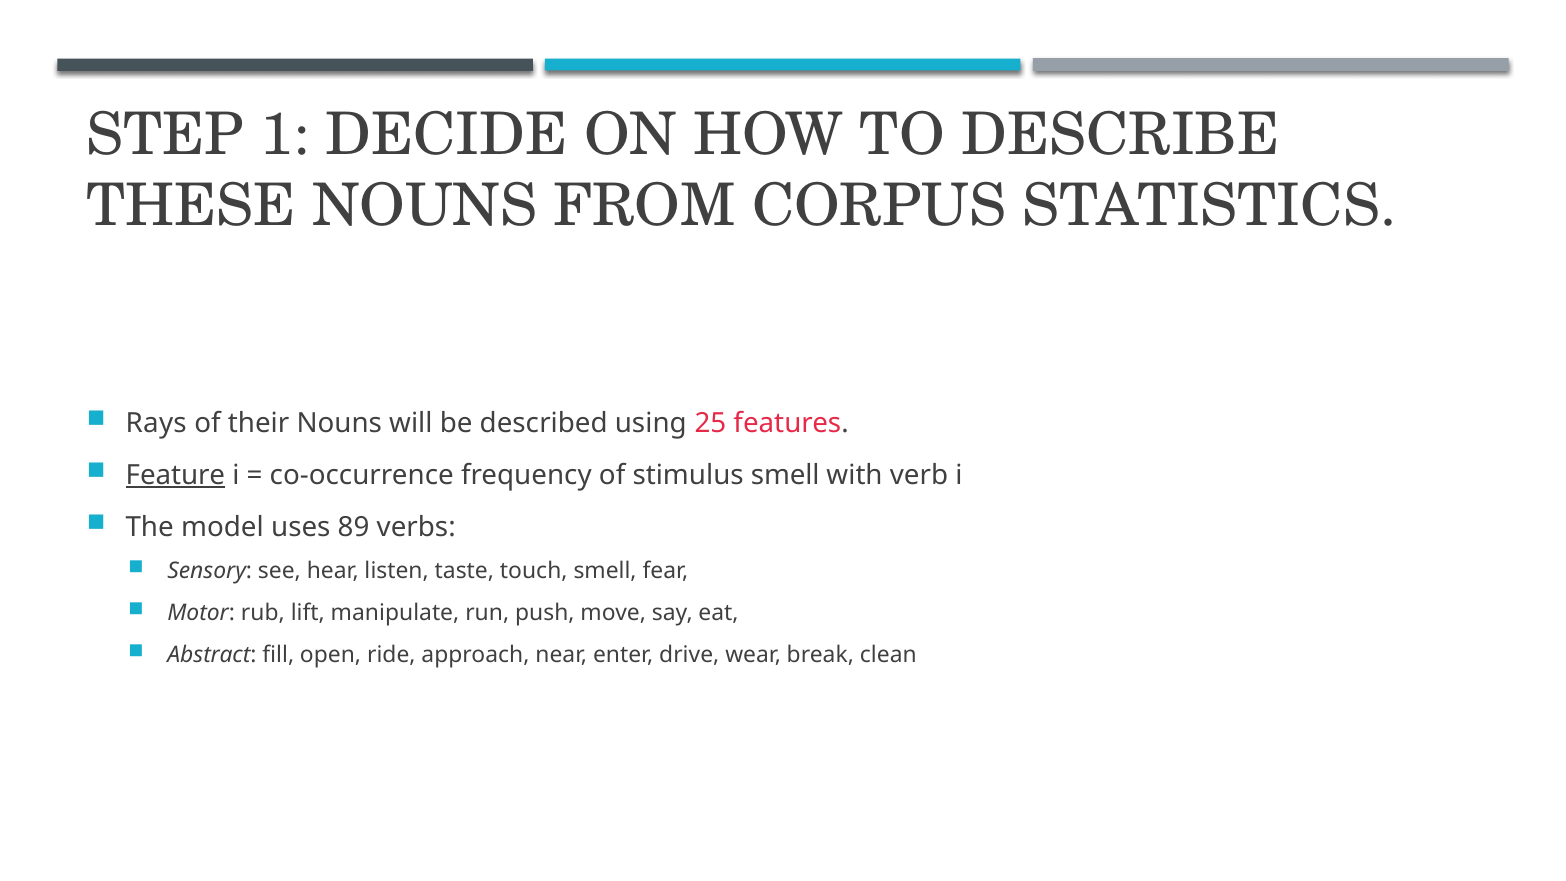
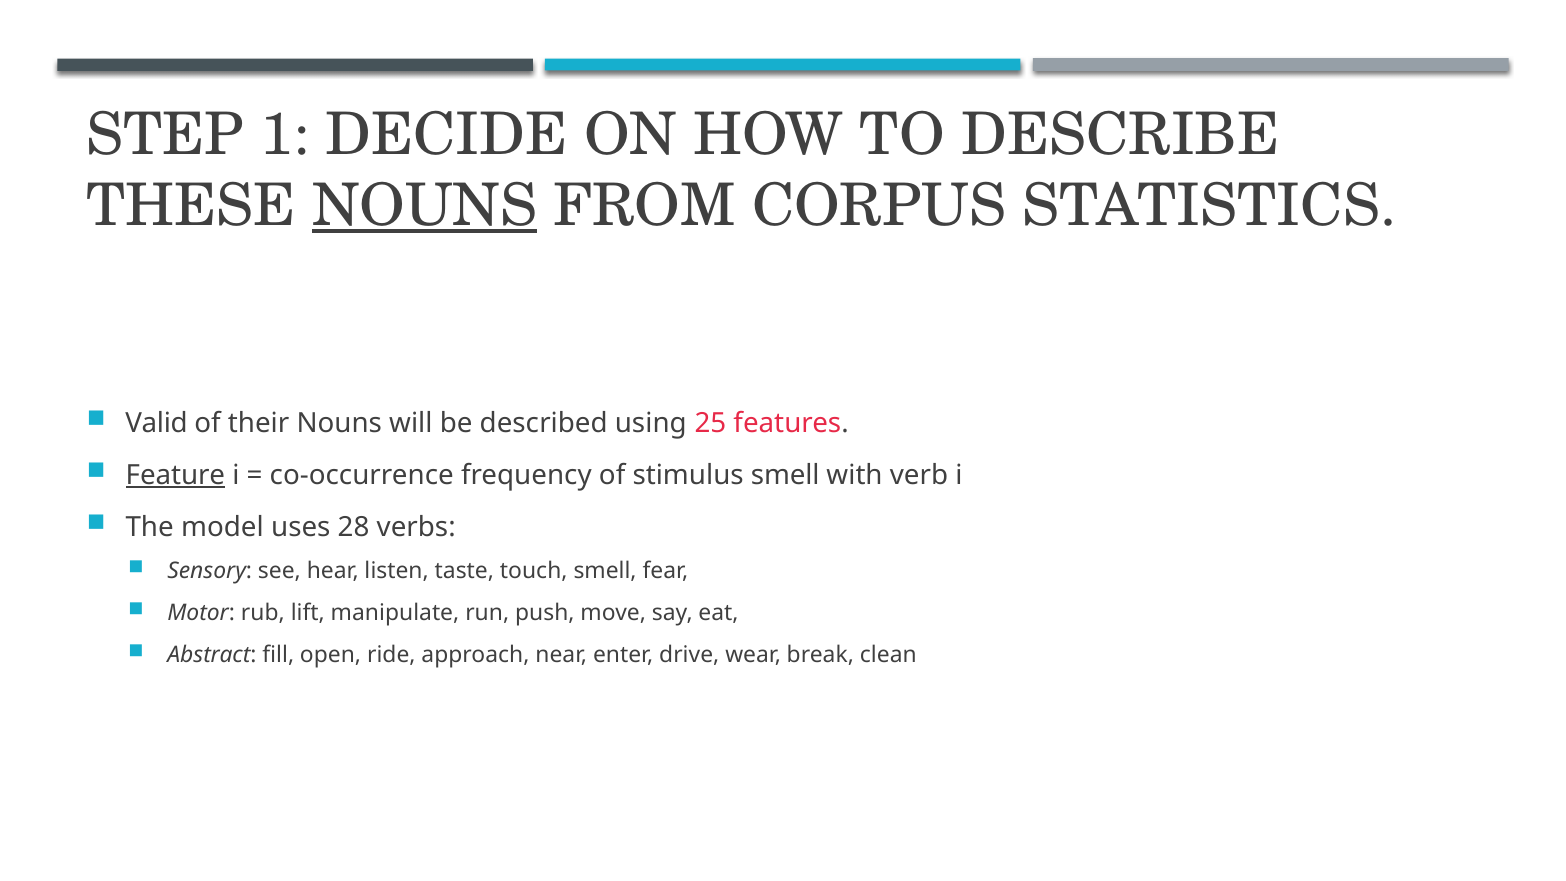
NOUNS underline: none -> present (425, 206)
Rays: Rays -> Valid (157, 423)
89: 89 -> 28 (354, 527)
